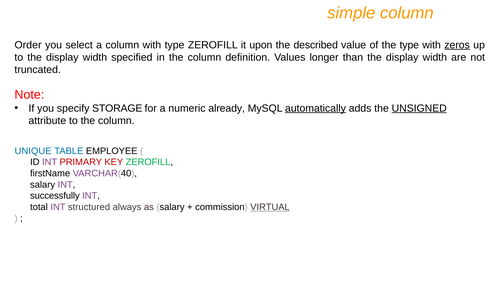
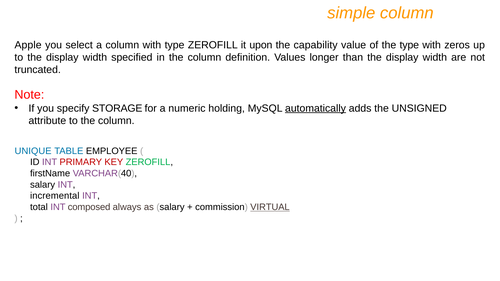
Order: Order -> Apple (28, 45)
described: described -> capability (316, 45)
zeros underline: present -> none (457, 45)
already: already -> holding (227, 108)
UNSIGNED underline: present -> none (419, 108)
successfully: successfully -> incremental (55, 196)
structured: structured -> composed (89, 207)
